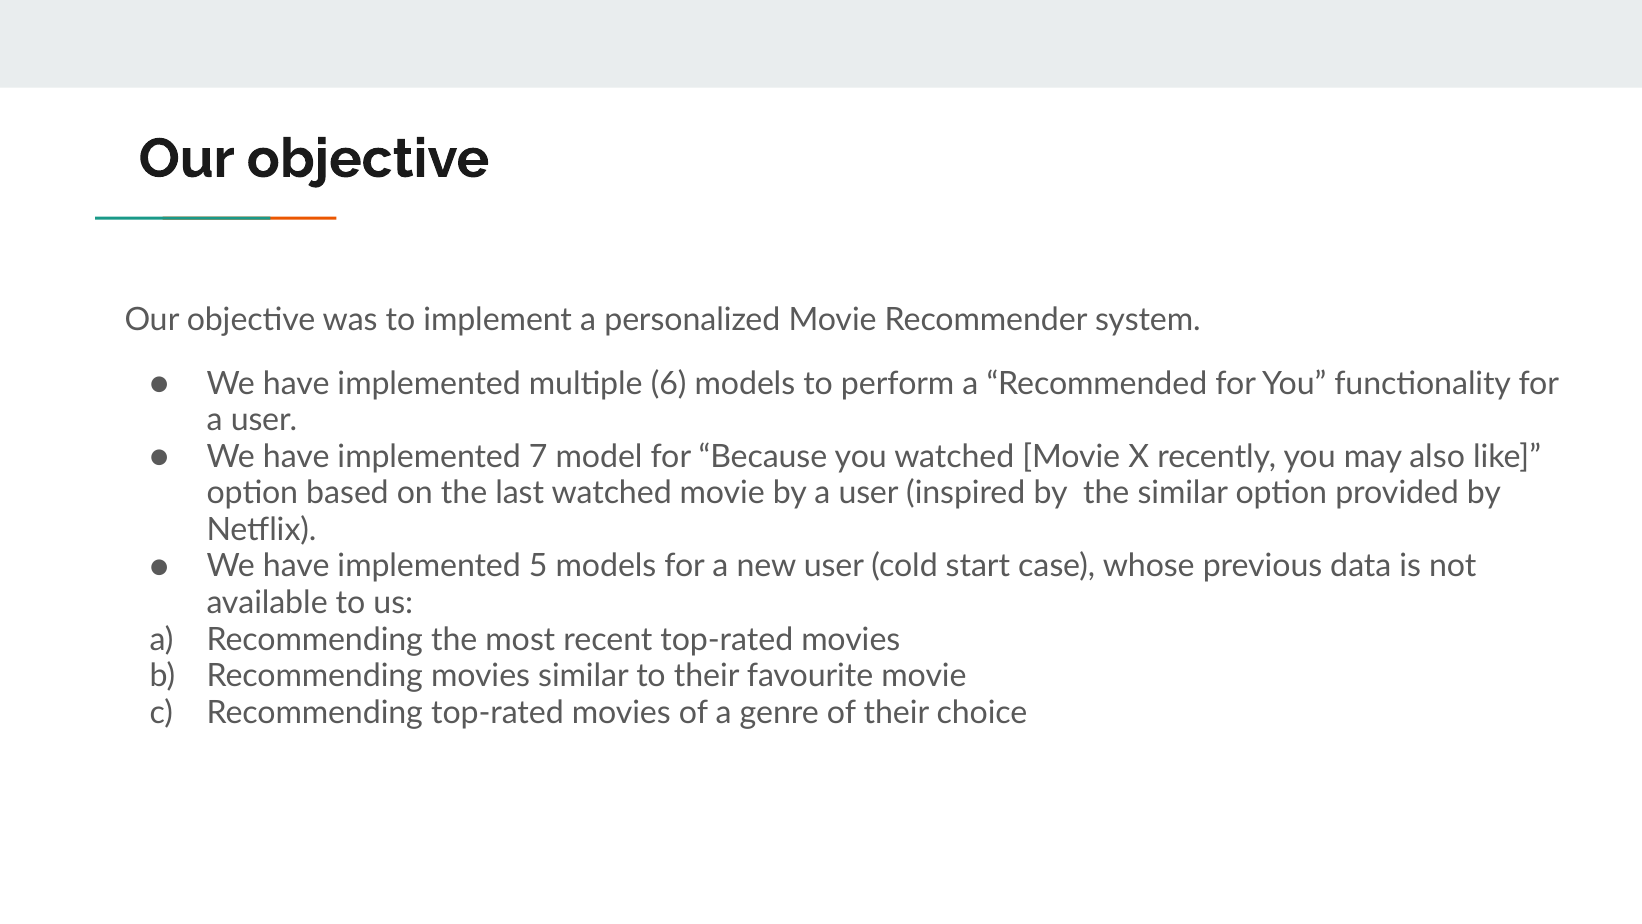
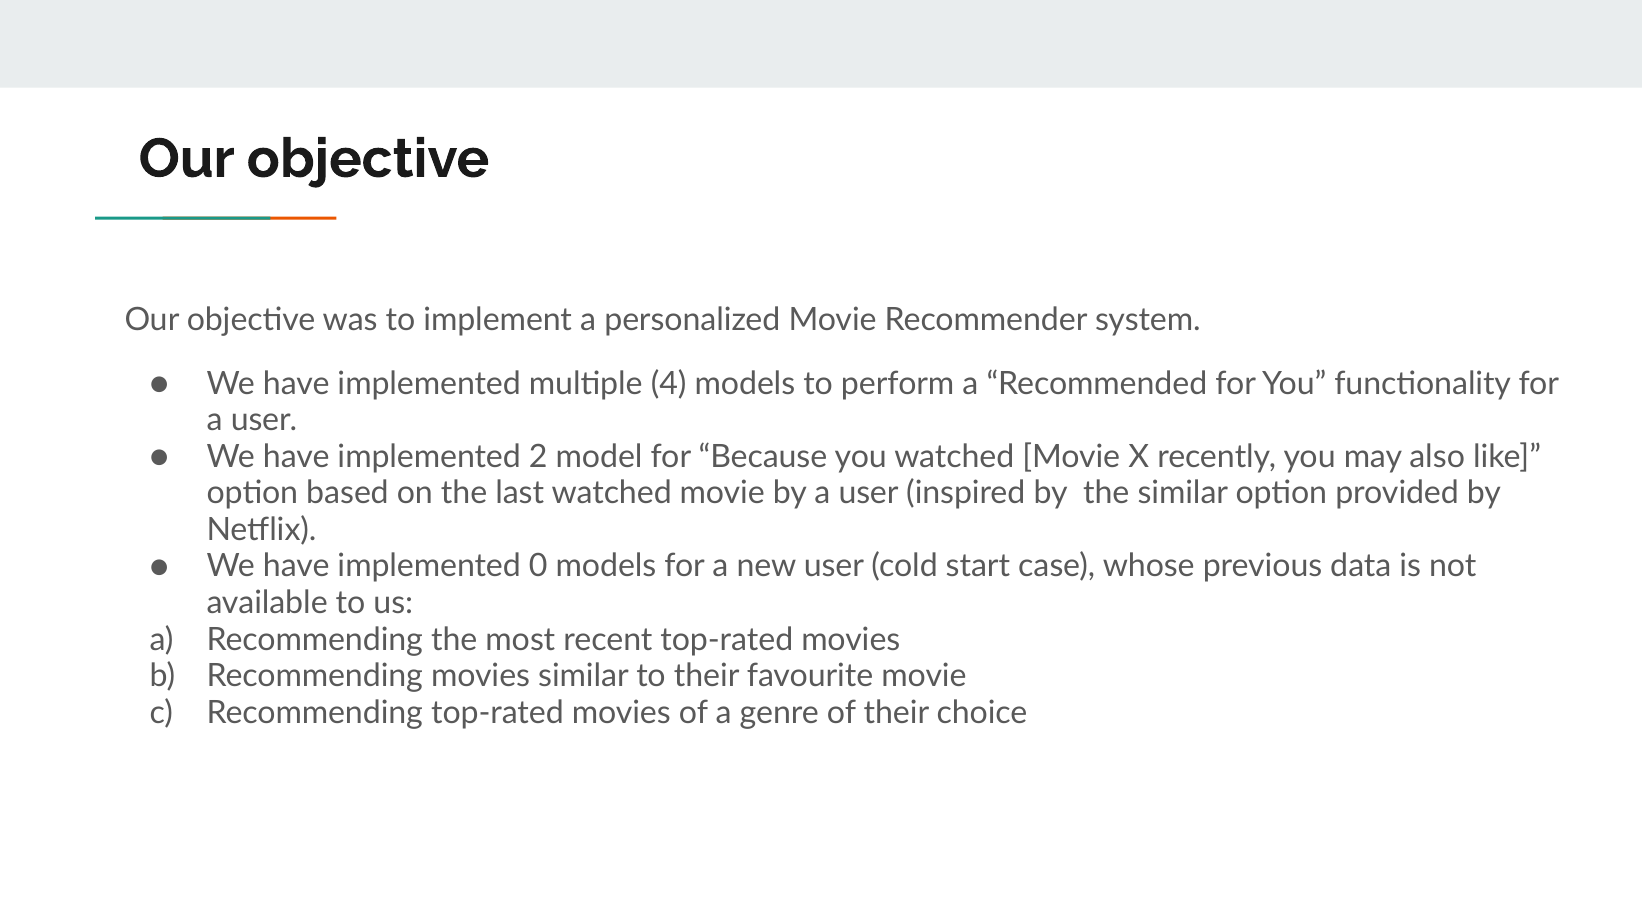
6: 6 -> 4 (669, 384)
7: 7 -> 2 (538, 457)
5: 5 -> 0 (538, 566)
